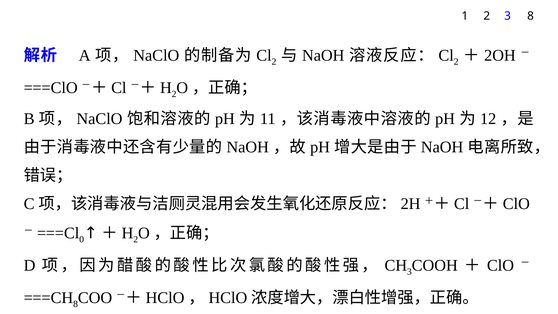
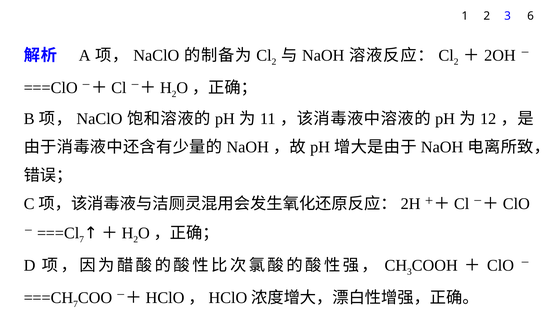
3 8: 8 -> 6 (530, 16)
0: 0 -> 7 (82, 240)
8: 8 -> 7 (76, 304)
